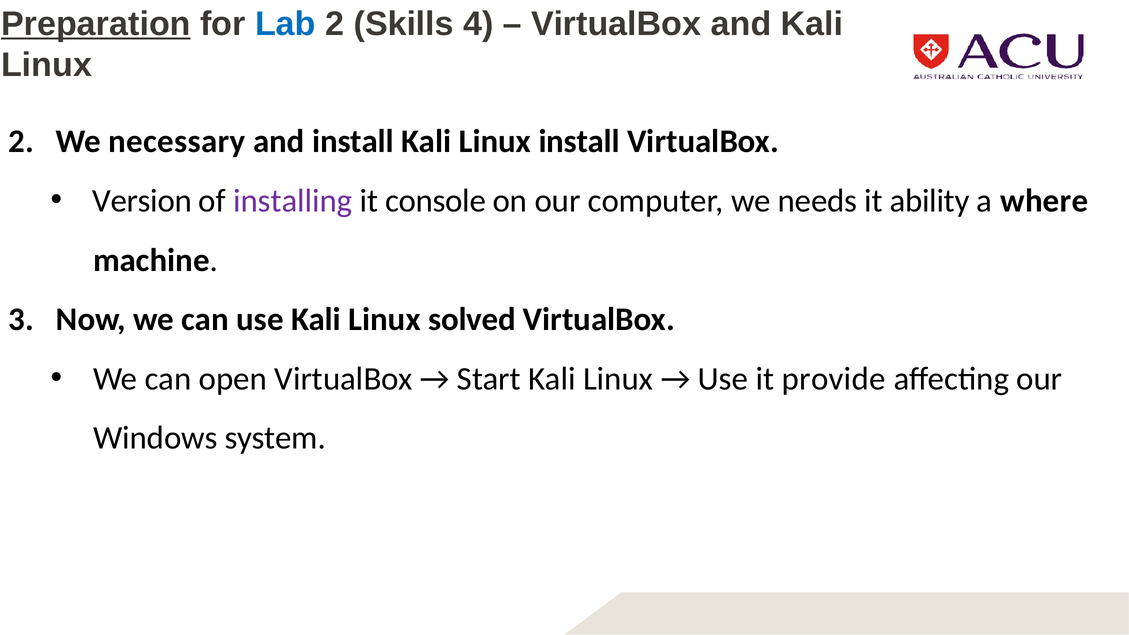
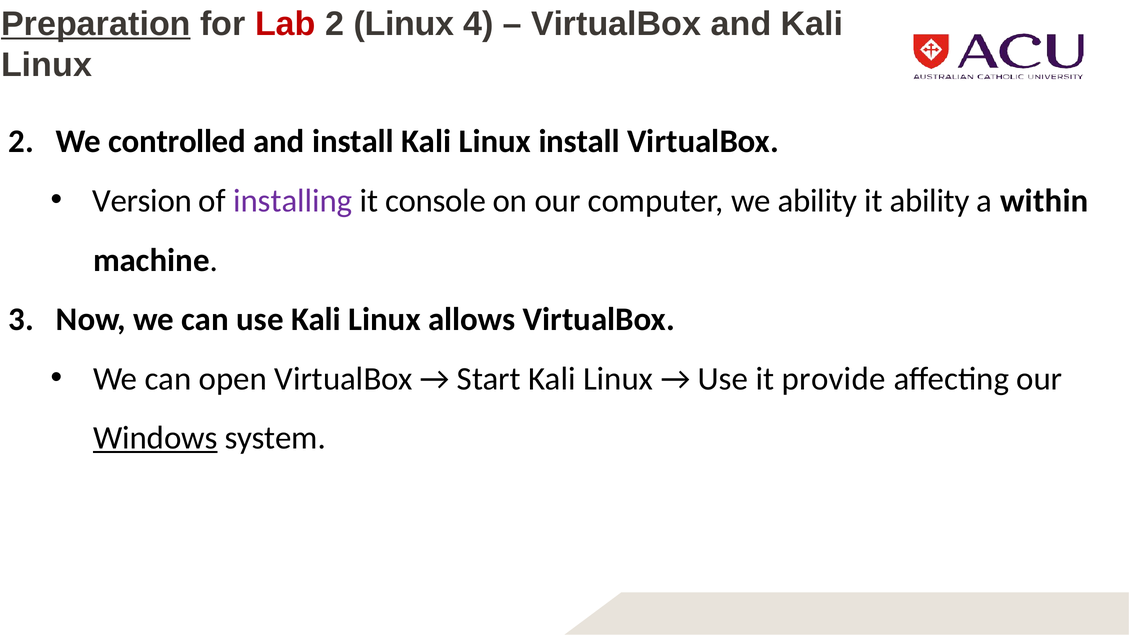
Lab colour: blue -> red (285, 24)
2 Skills: Skills -> Linux (404, 24)
necessary: necessary -> controlled (177, 142)
we needs: needs -> ability (818, 201)
where: where -> within (1044, 201)
solved: solved -> allows (472, 319)
Windows underline: none -> present (155, 438)
